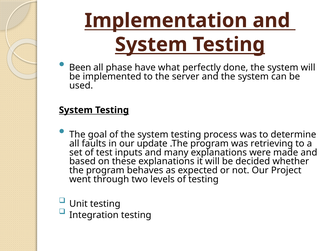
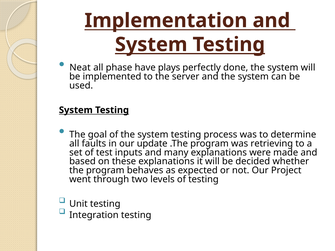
Been: Been -> Neat (80, 68)
what: what -> plays (169, 68)
